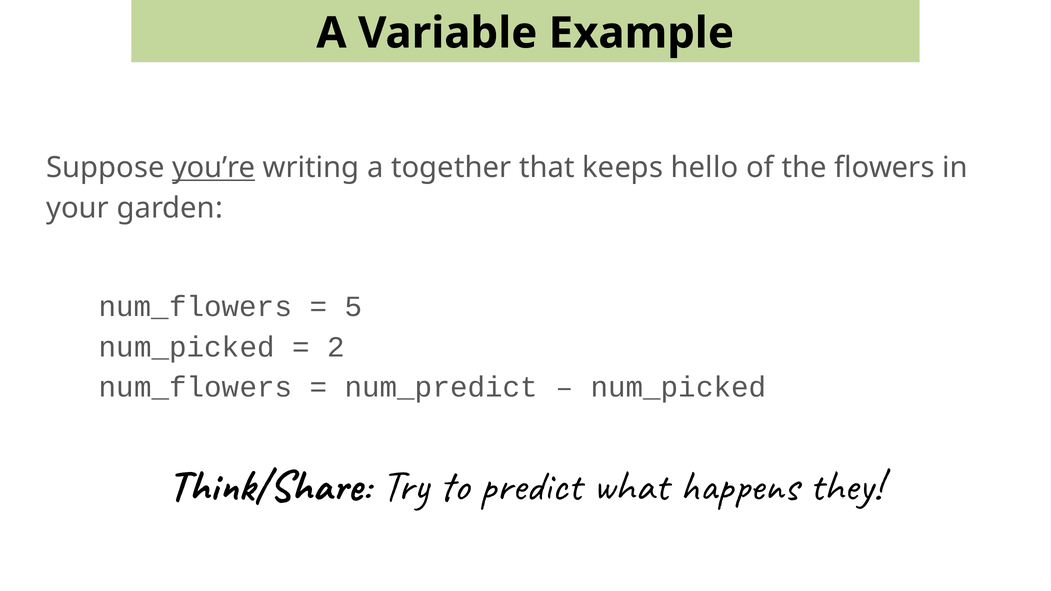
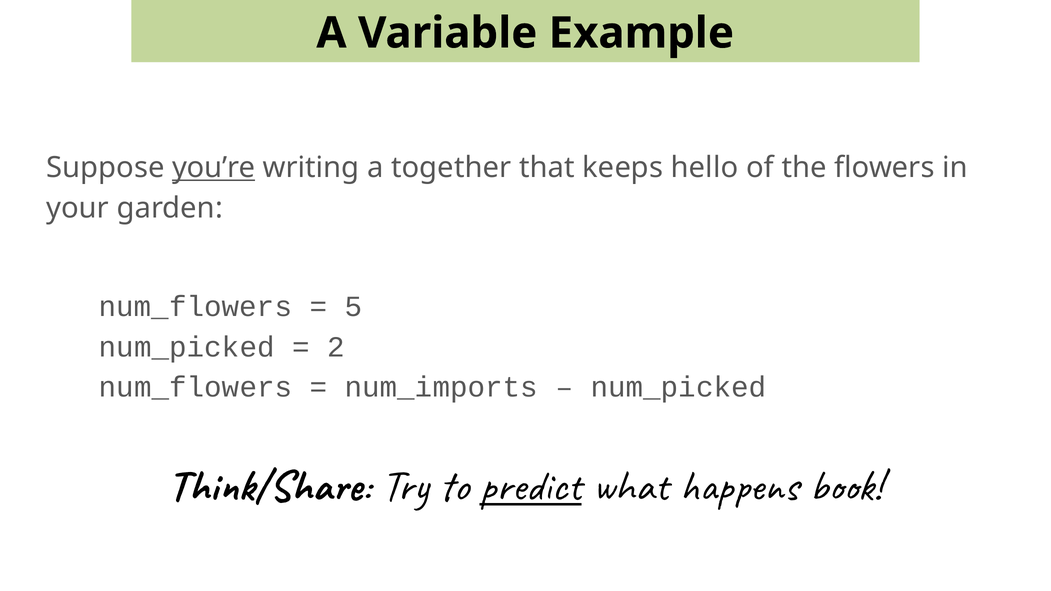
num_predict: num_predict -> num_imports (441, 387)
predict underline: none -> present (531, 486)
they: they -> book (846, 486)
